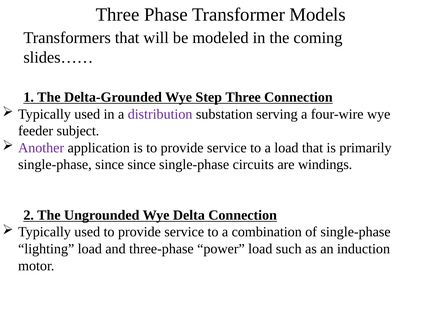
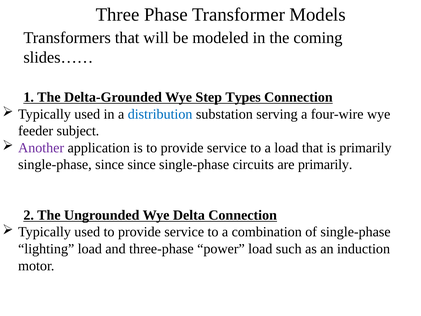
Step Three: Three -> Types (243, 97)
distribution colour: purple -> blue (160, 114)
are windings: windings -> primarily (325, 164)
